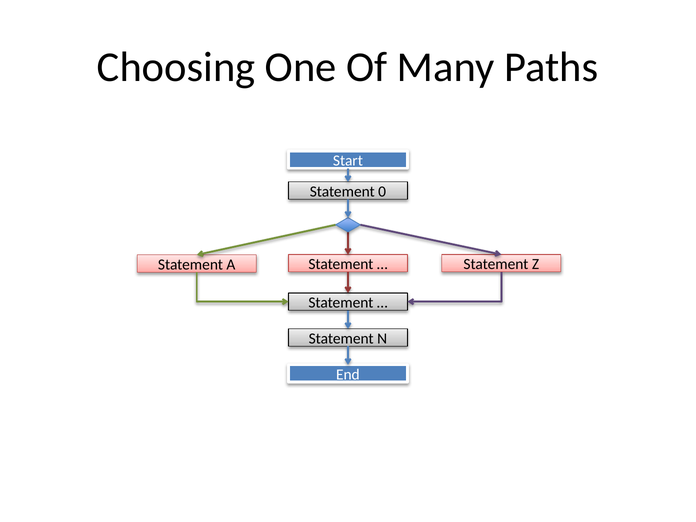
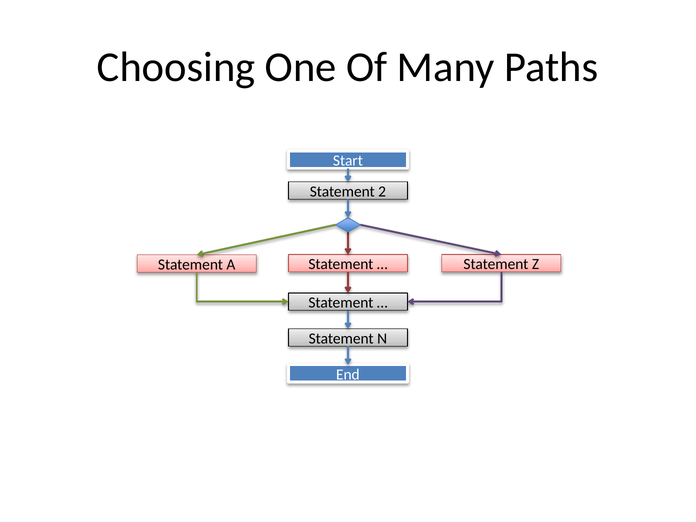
0: 0 -> 2 (382, 192)
